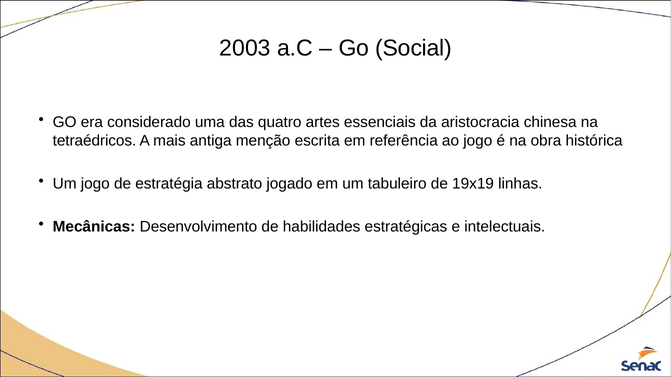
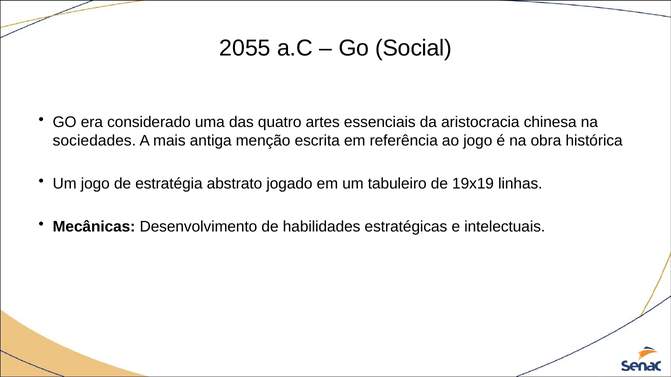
2003: 2003 -> 2055 (245, 48)
tetraédricos: tetraédricos -> sociedades (94, 141)
